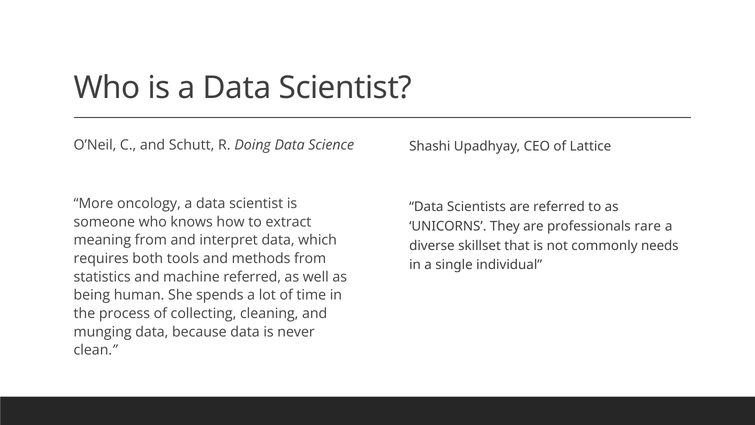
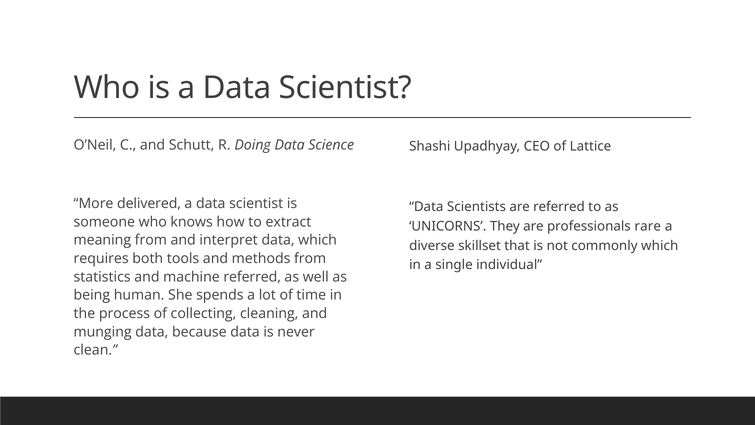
oncology: oncology -> delivered (149, 203)
commonly needs: needs -> which (660, 245)
